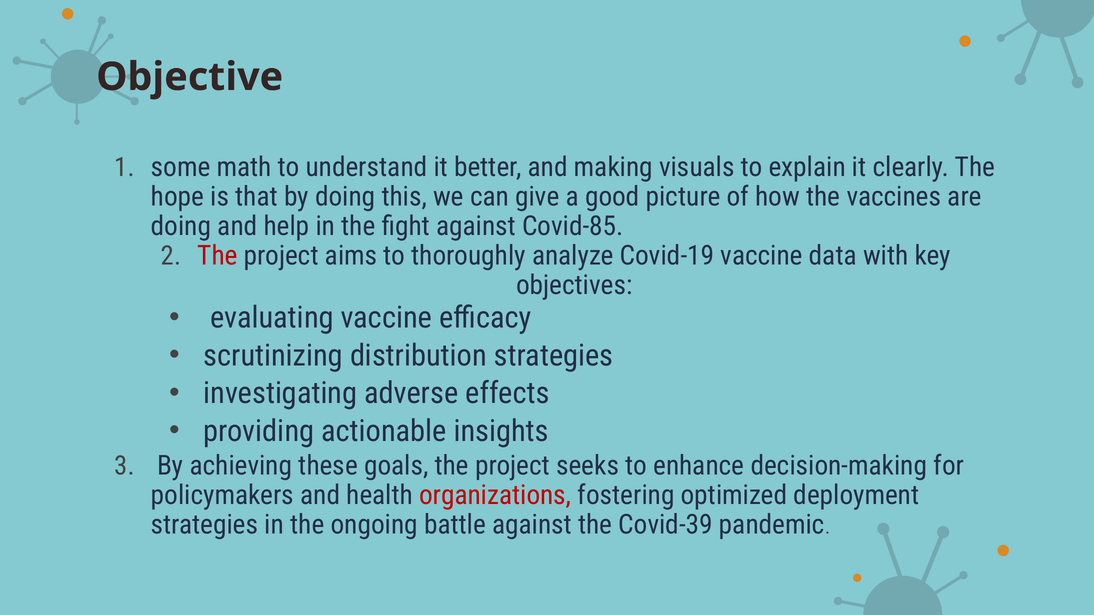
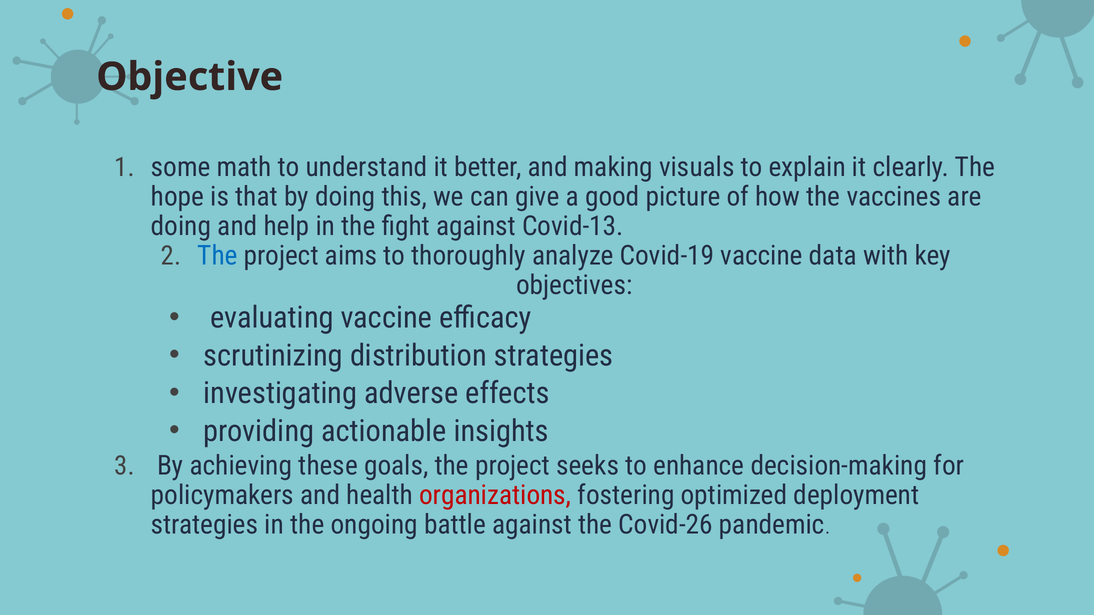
Covid-85: Covid-85 -> Covid-13 (573, 226)
The colour: red -> blue (217, 256)
Covid-39: Covid-39 -> Covid-26 (666, 525)
